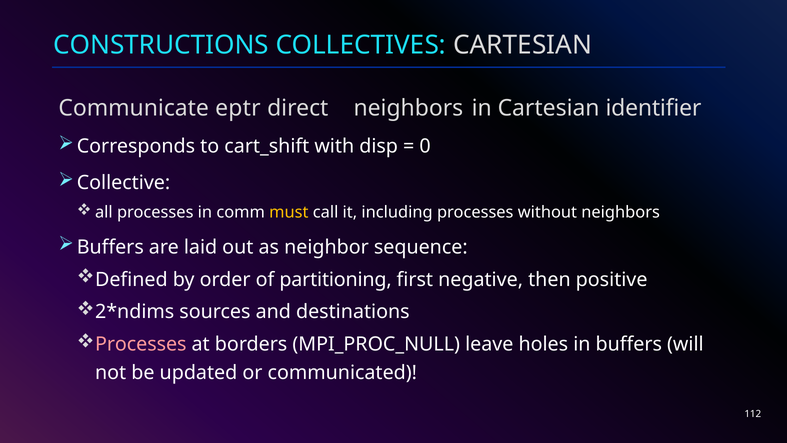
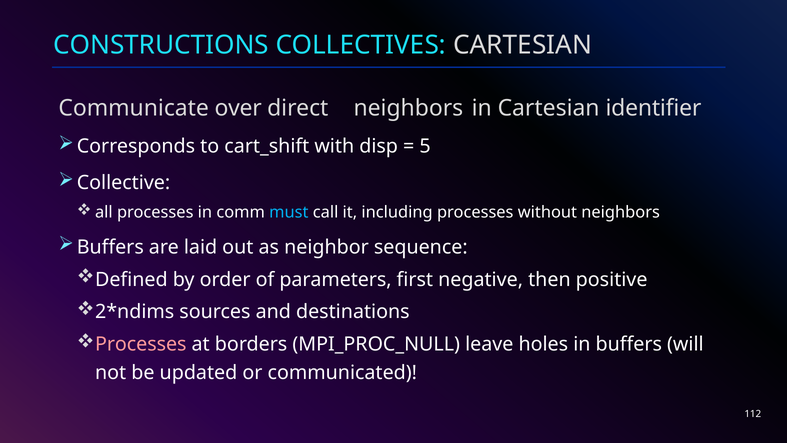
eptr: eptr -> over (238, 108)
0: 0 -> 5 (425, 146)
must colour: yellow -> light blue (289, 212)
partitioning: partitioning -> parameters (335, 279)
